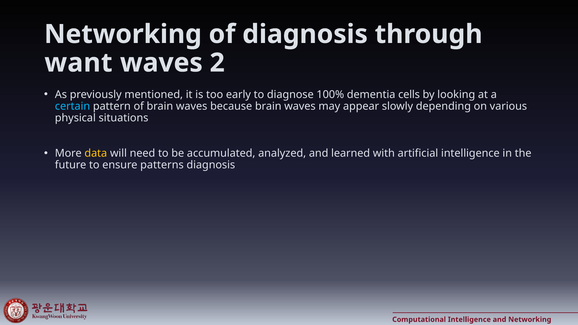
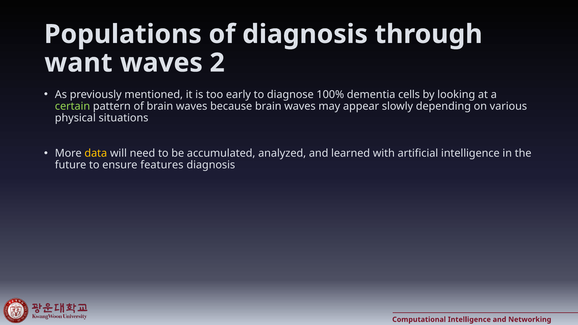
Networking: Networking -> Populations (123, 34)
certain colour: light blue -> light green (73, 106)
patterns: patterns -> features (162, 165)
